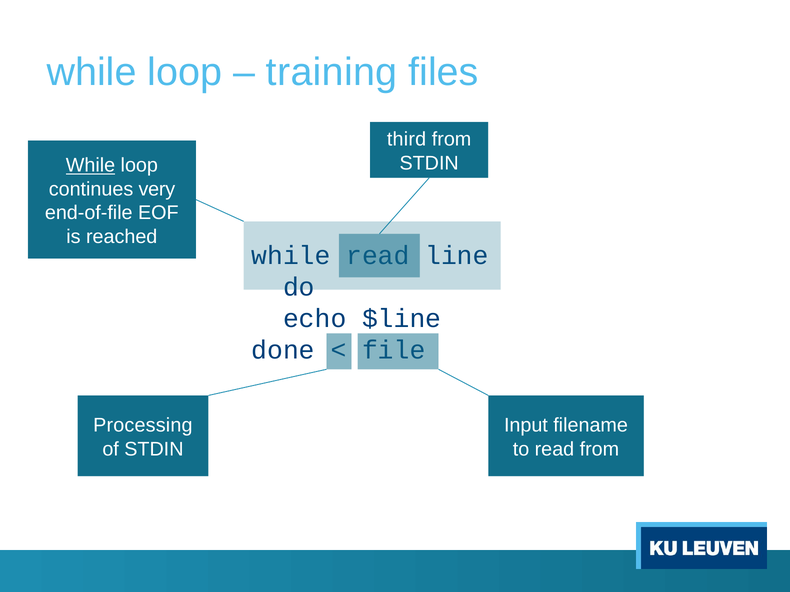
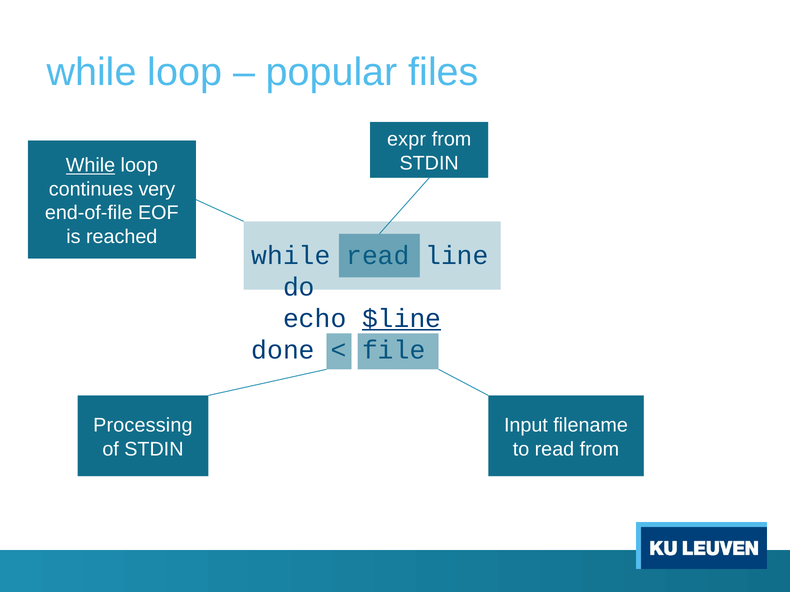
training: training -> popular (332, 72)
third: third -> expr (407, 140)
$line underline: none -> present (402, 319)
